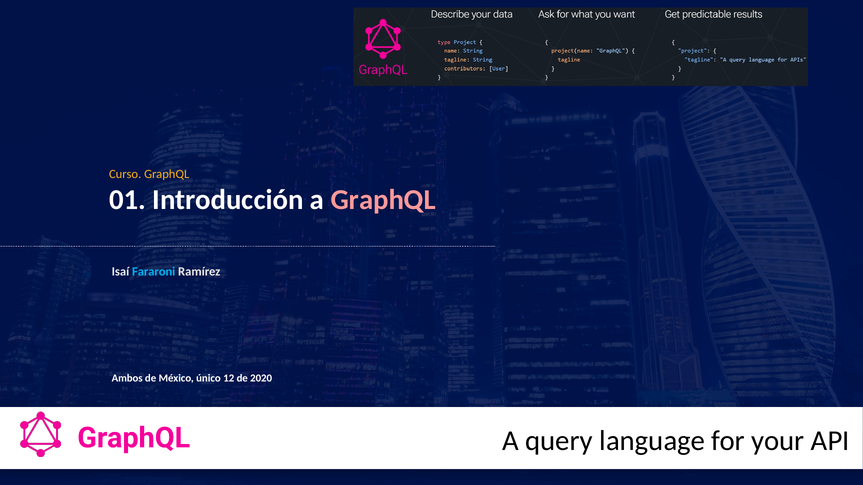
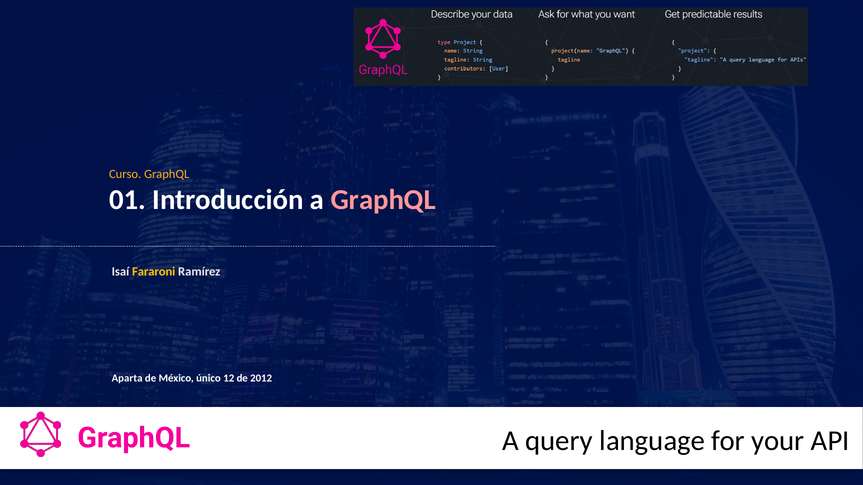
Fararoni colour: light blue -> yellow (154, 272)
Ambos: Ambos -> Aparta (127, 379)
2020: 2020 -> 2012 (261, 379)
